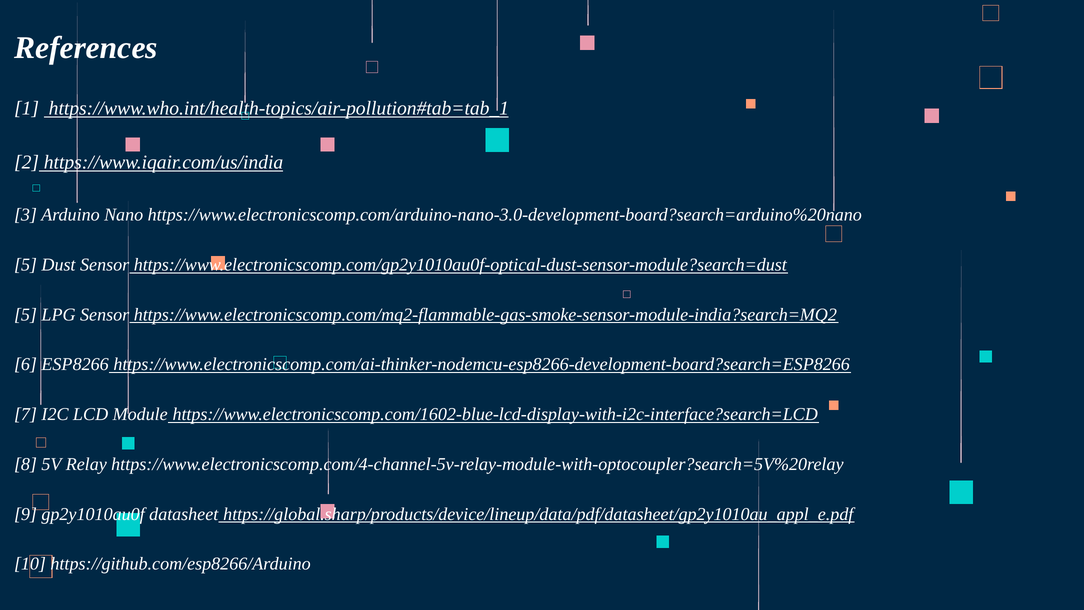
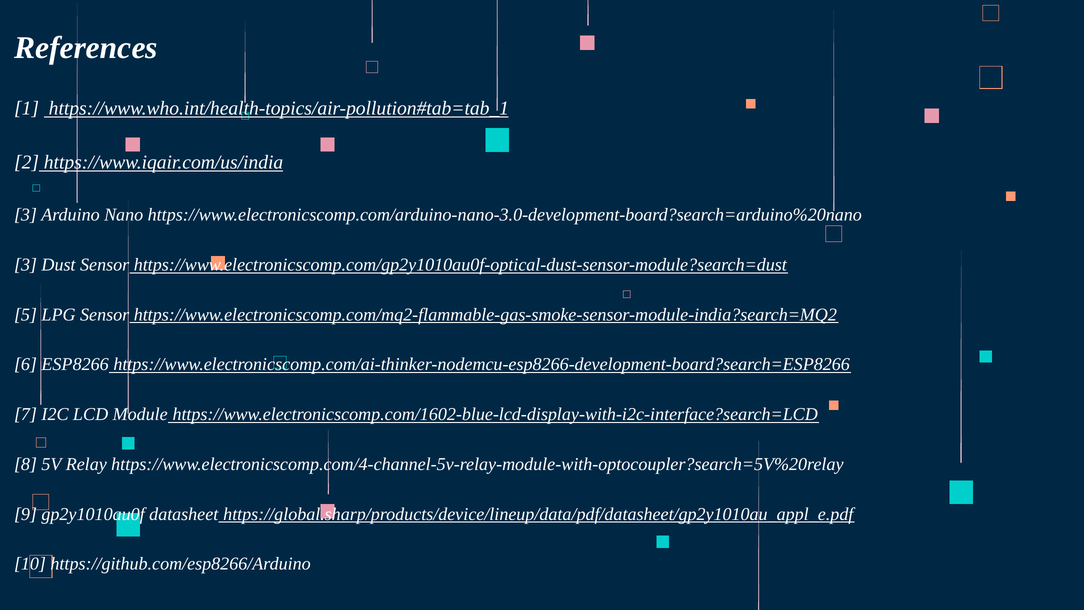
5: 5 -> 3 (26, 265)
